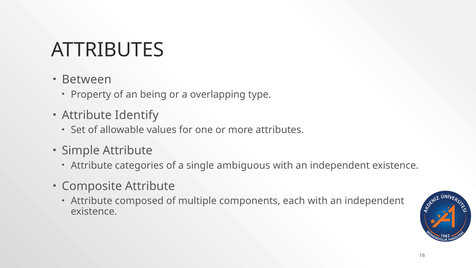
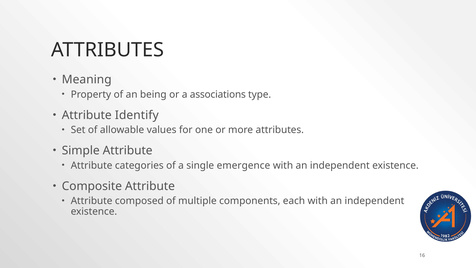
Between: Between -> Meaning (87, 80)
overlapping: overlapping -> associations (218, 94)
ambiguous: ambiguous -> emergence (243, 165)
